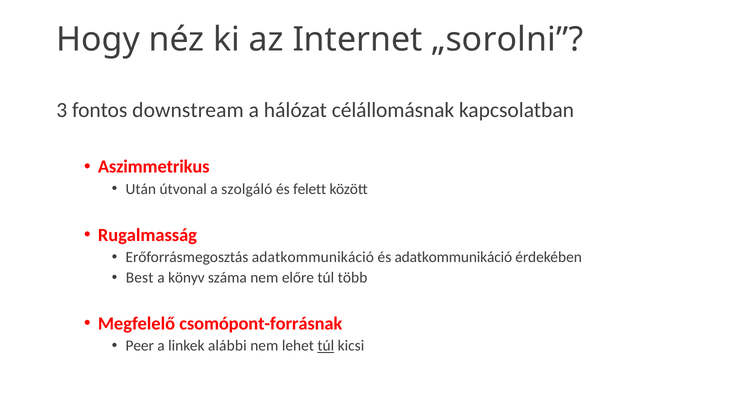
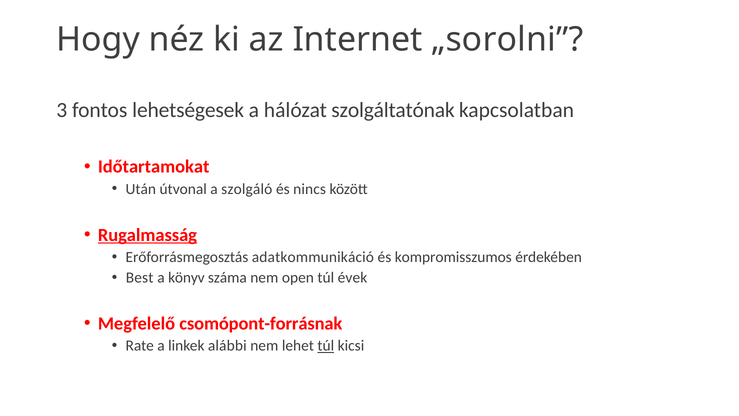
downstream: downstream -> lehetségesek (188, 110)
célállomásnak: célállomásnak -> szolgáltatónak (393, 110)
Aszimmetrikus: Aszimmetrikus -> Időtartamokat (154, 167)
felett: felett -> nincs (310, 189)
Rugalmasság underline: none -> present (147, 235)
és adatkommunikáció: adatkommunikáció -> kompromisszumos (453, 257)
előre: előre -> open (298, 277)
több: több -> évek (352, 277)
Peer: Peer -> Rate (140, 345)
